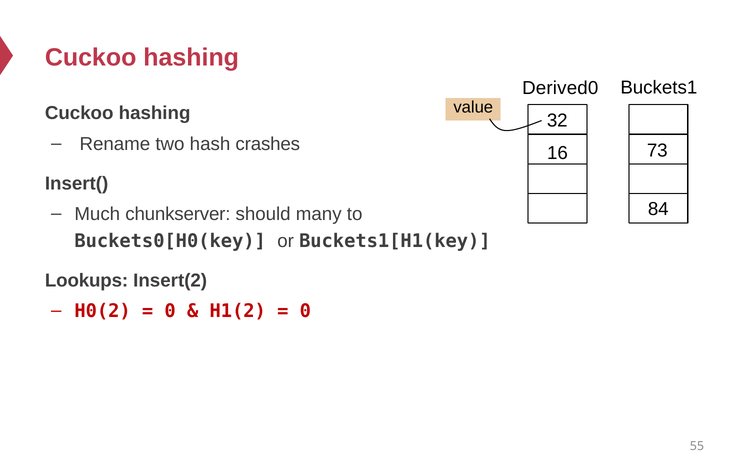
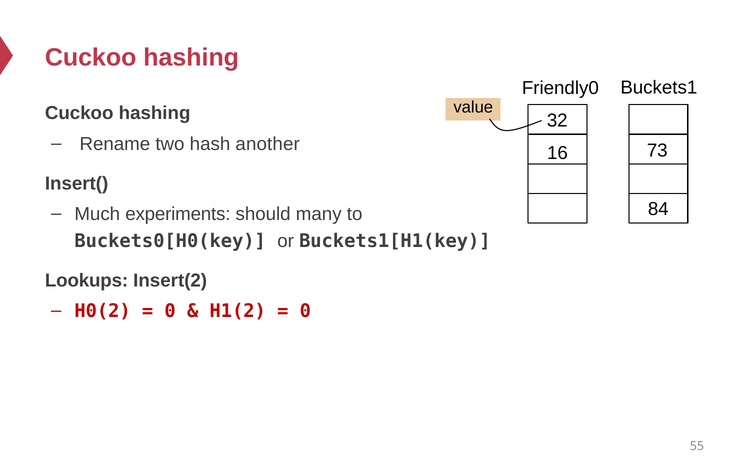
Derived0: Derived0 -> Friendly0 (560, 88)
crashes: crashes -> another (268, 144)
chunkserver: chunkserver -> experiments (178, 214)
